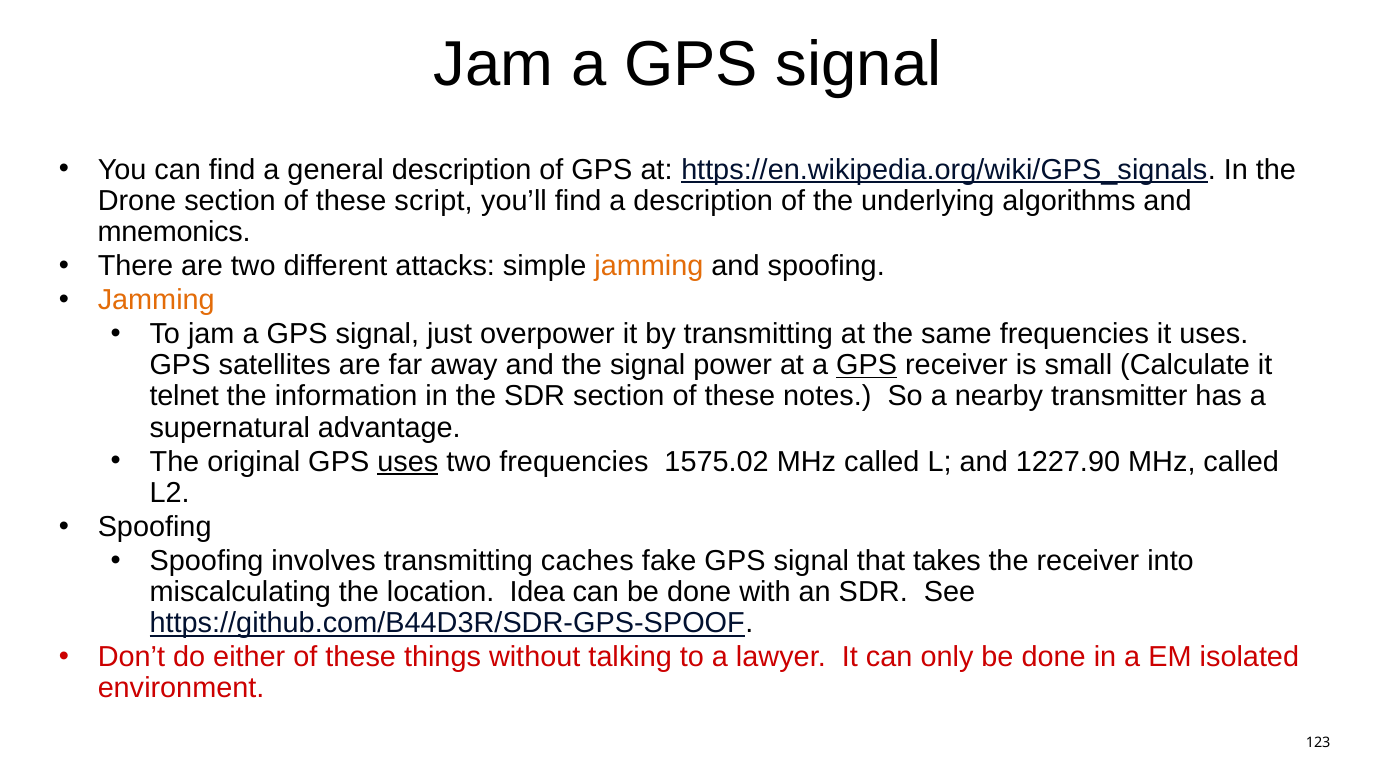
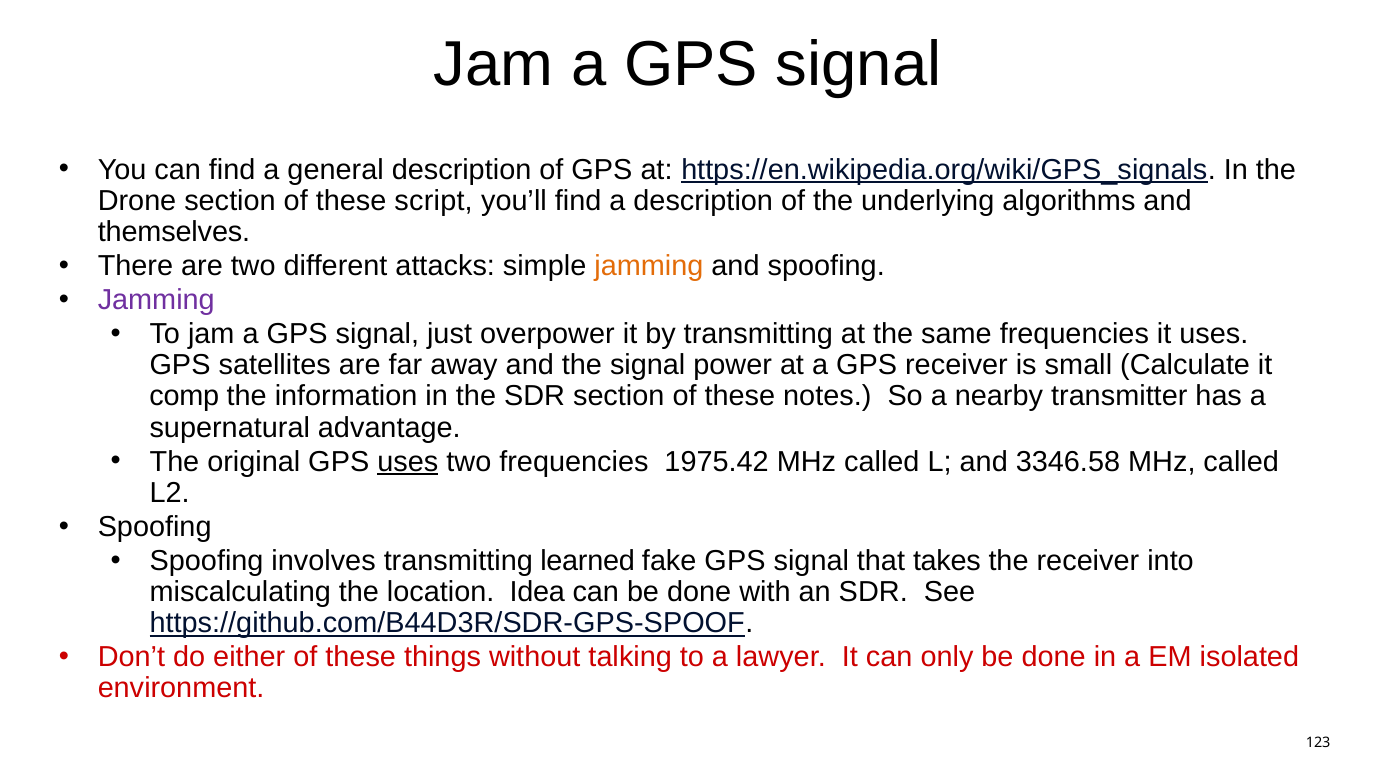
mnemonics: mnemonics -> themselves (174, 232)
Jamming colour: orange -> purple (156, 300)
GPS underline: present -> none (867, 365)
telnet: telnet -> comp (184, 396)
1575.02: 1575.02 -> 1975.42 (717, 461)
1227.90: 1227.90 -> 3346.58 (1068, 461)
caches: caches -> learned (588, 561)
